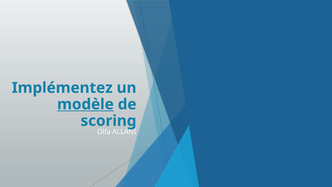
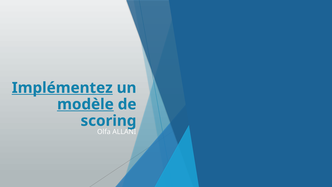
Implémentez underline: none -> present (62, 88)
